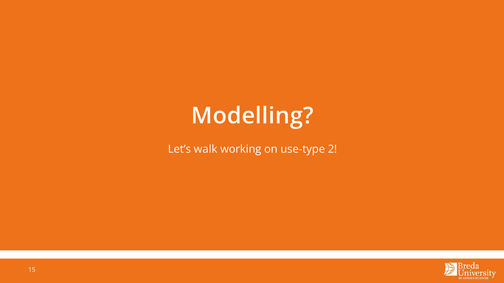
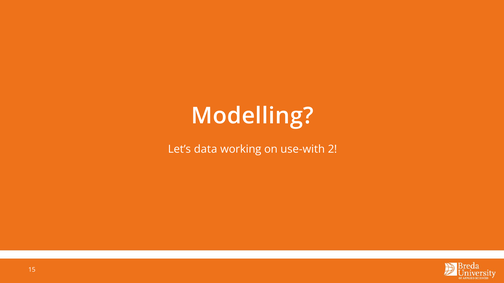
walk: walk -> data (206, 149)
use-type: use-type -> use-with (303, 149)
